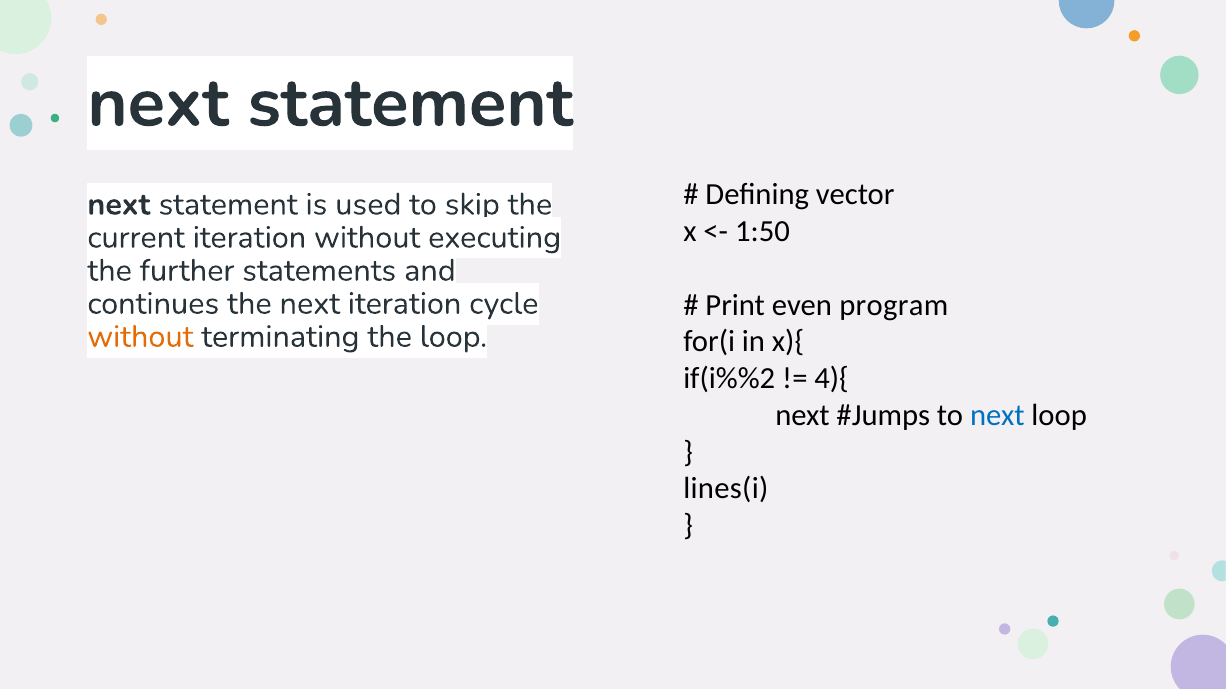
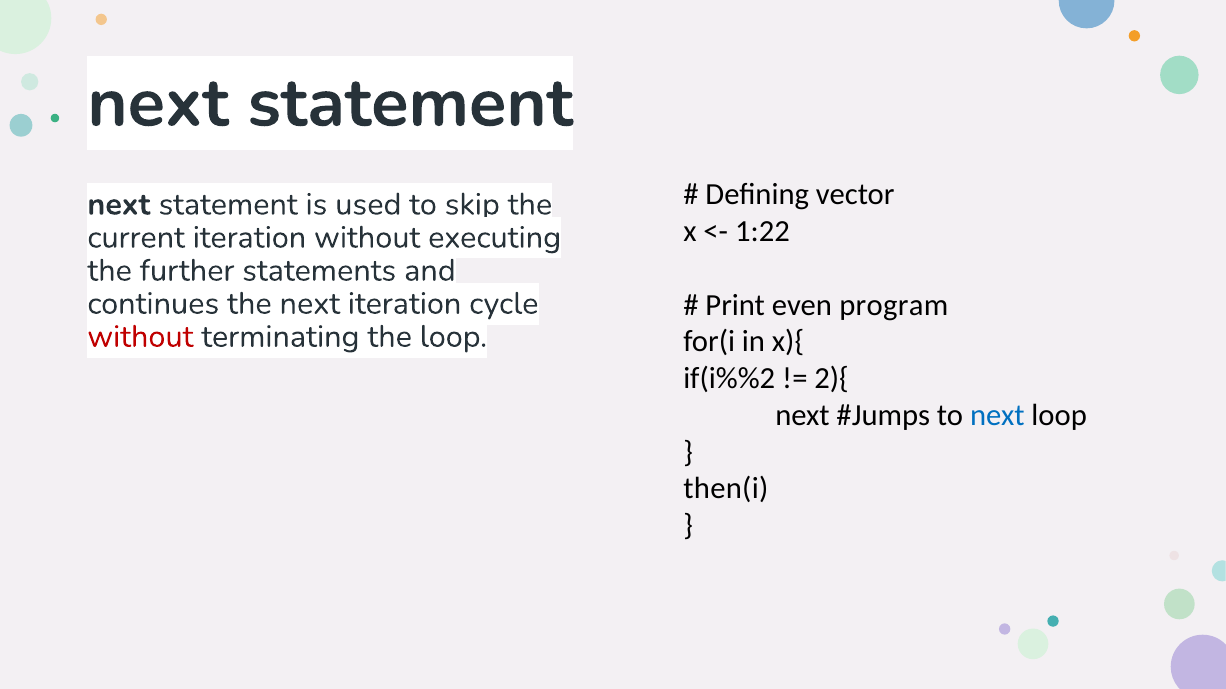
1:50: 1:50 -> 1:22 (762, 232)
without colour: orange -> red (140, 337)
4){: 4){ -> 2){ (832, 379)
lines(i: lines(i -> then(i (726, 489)
